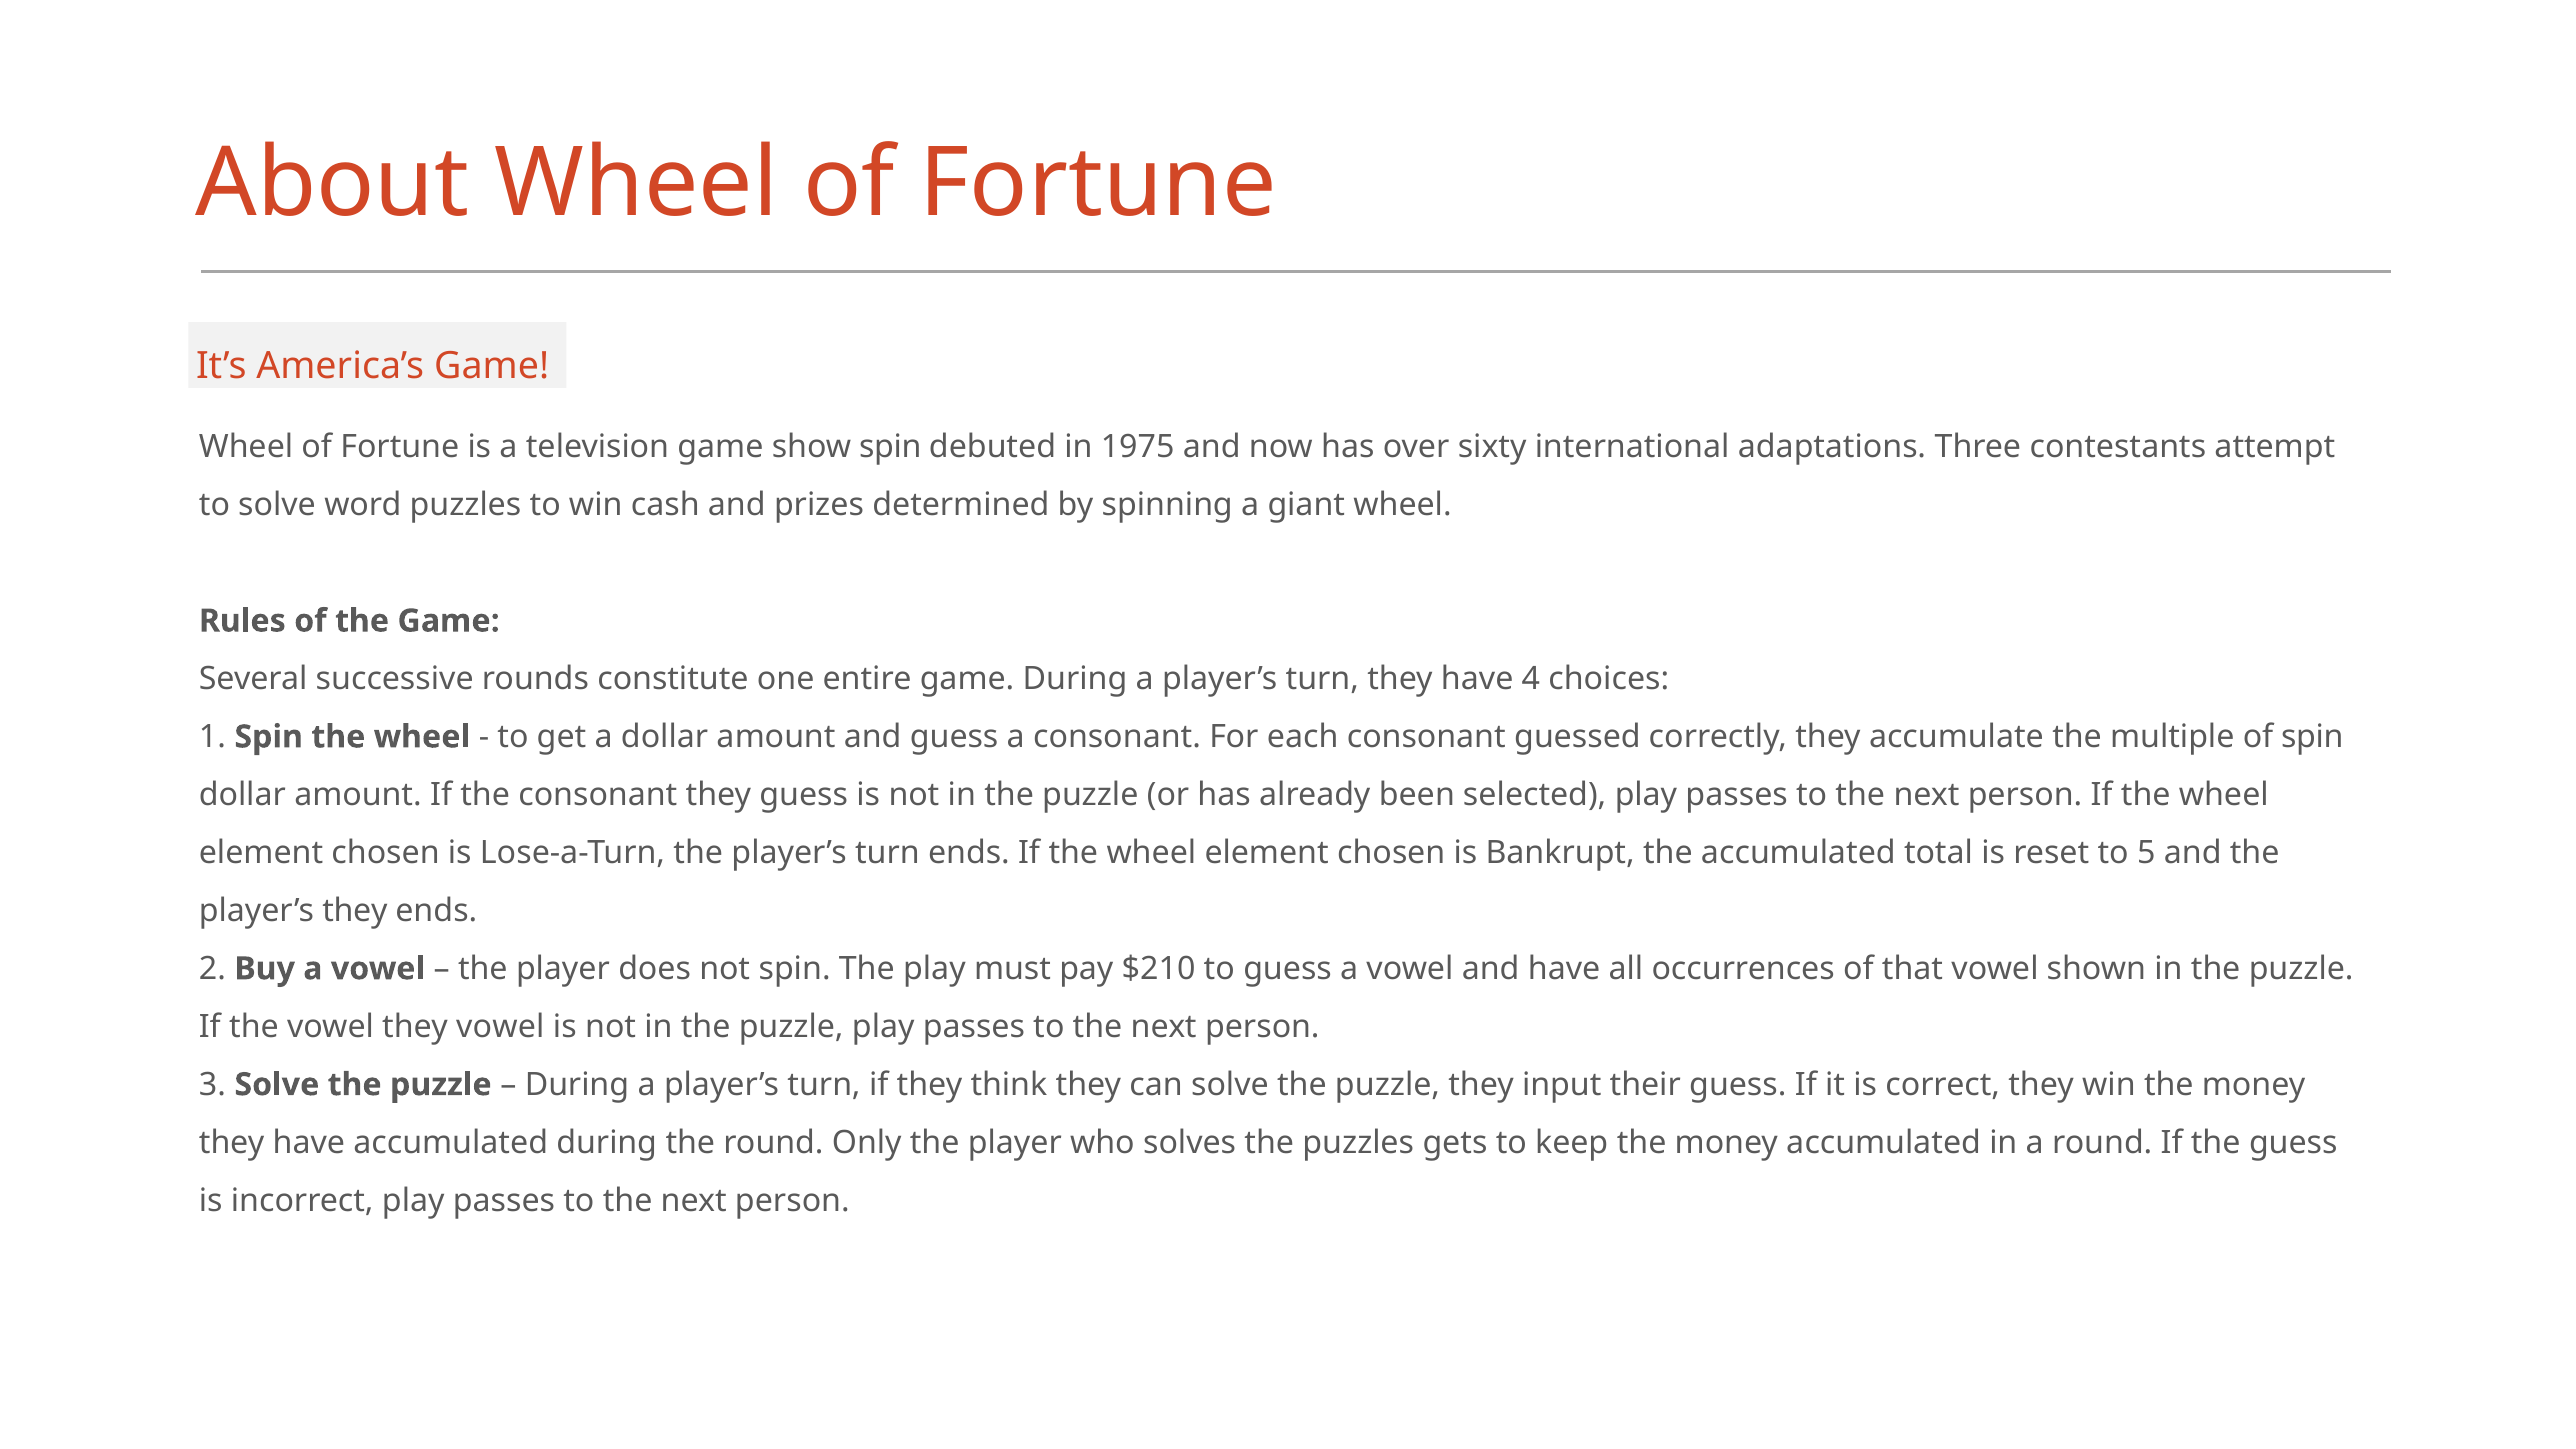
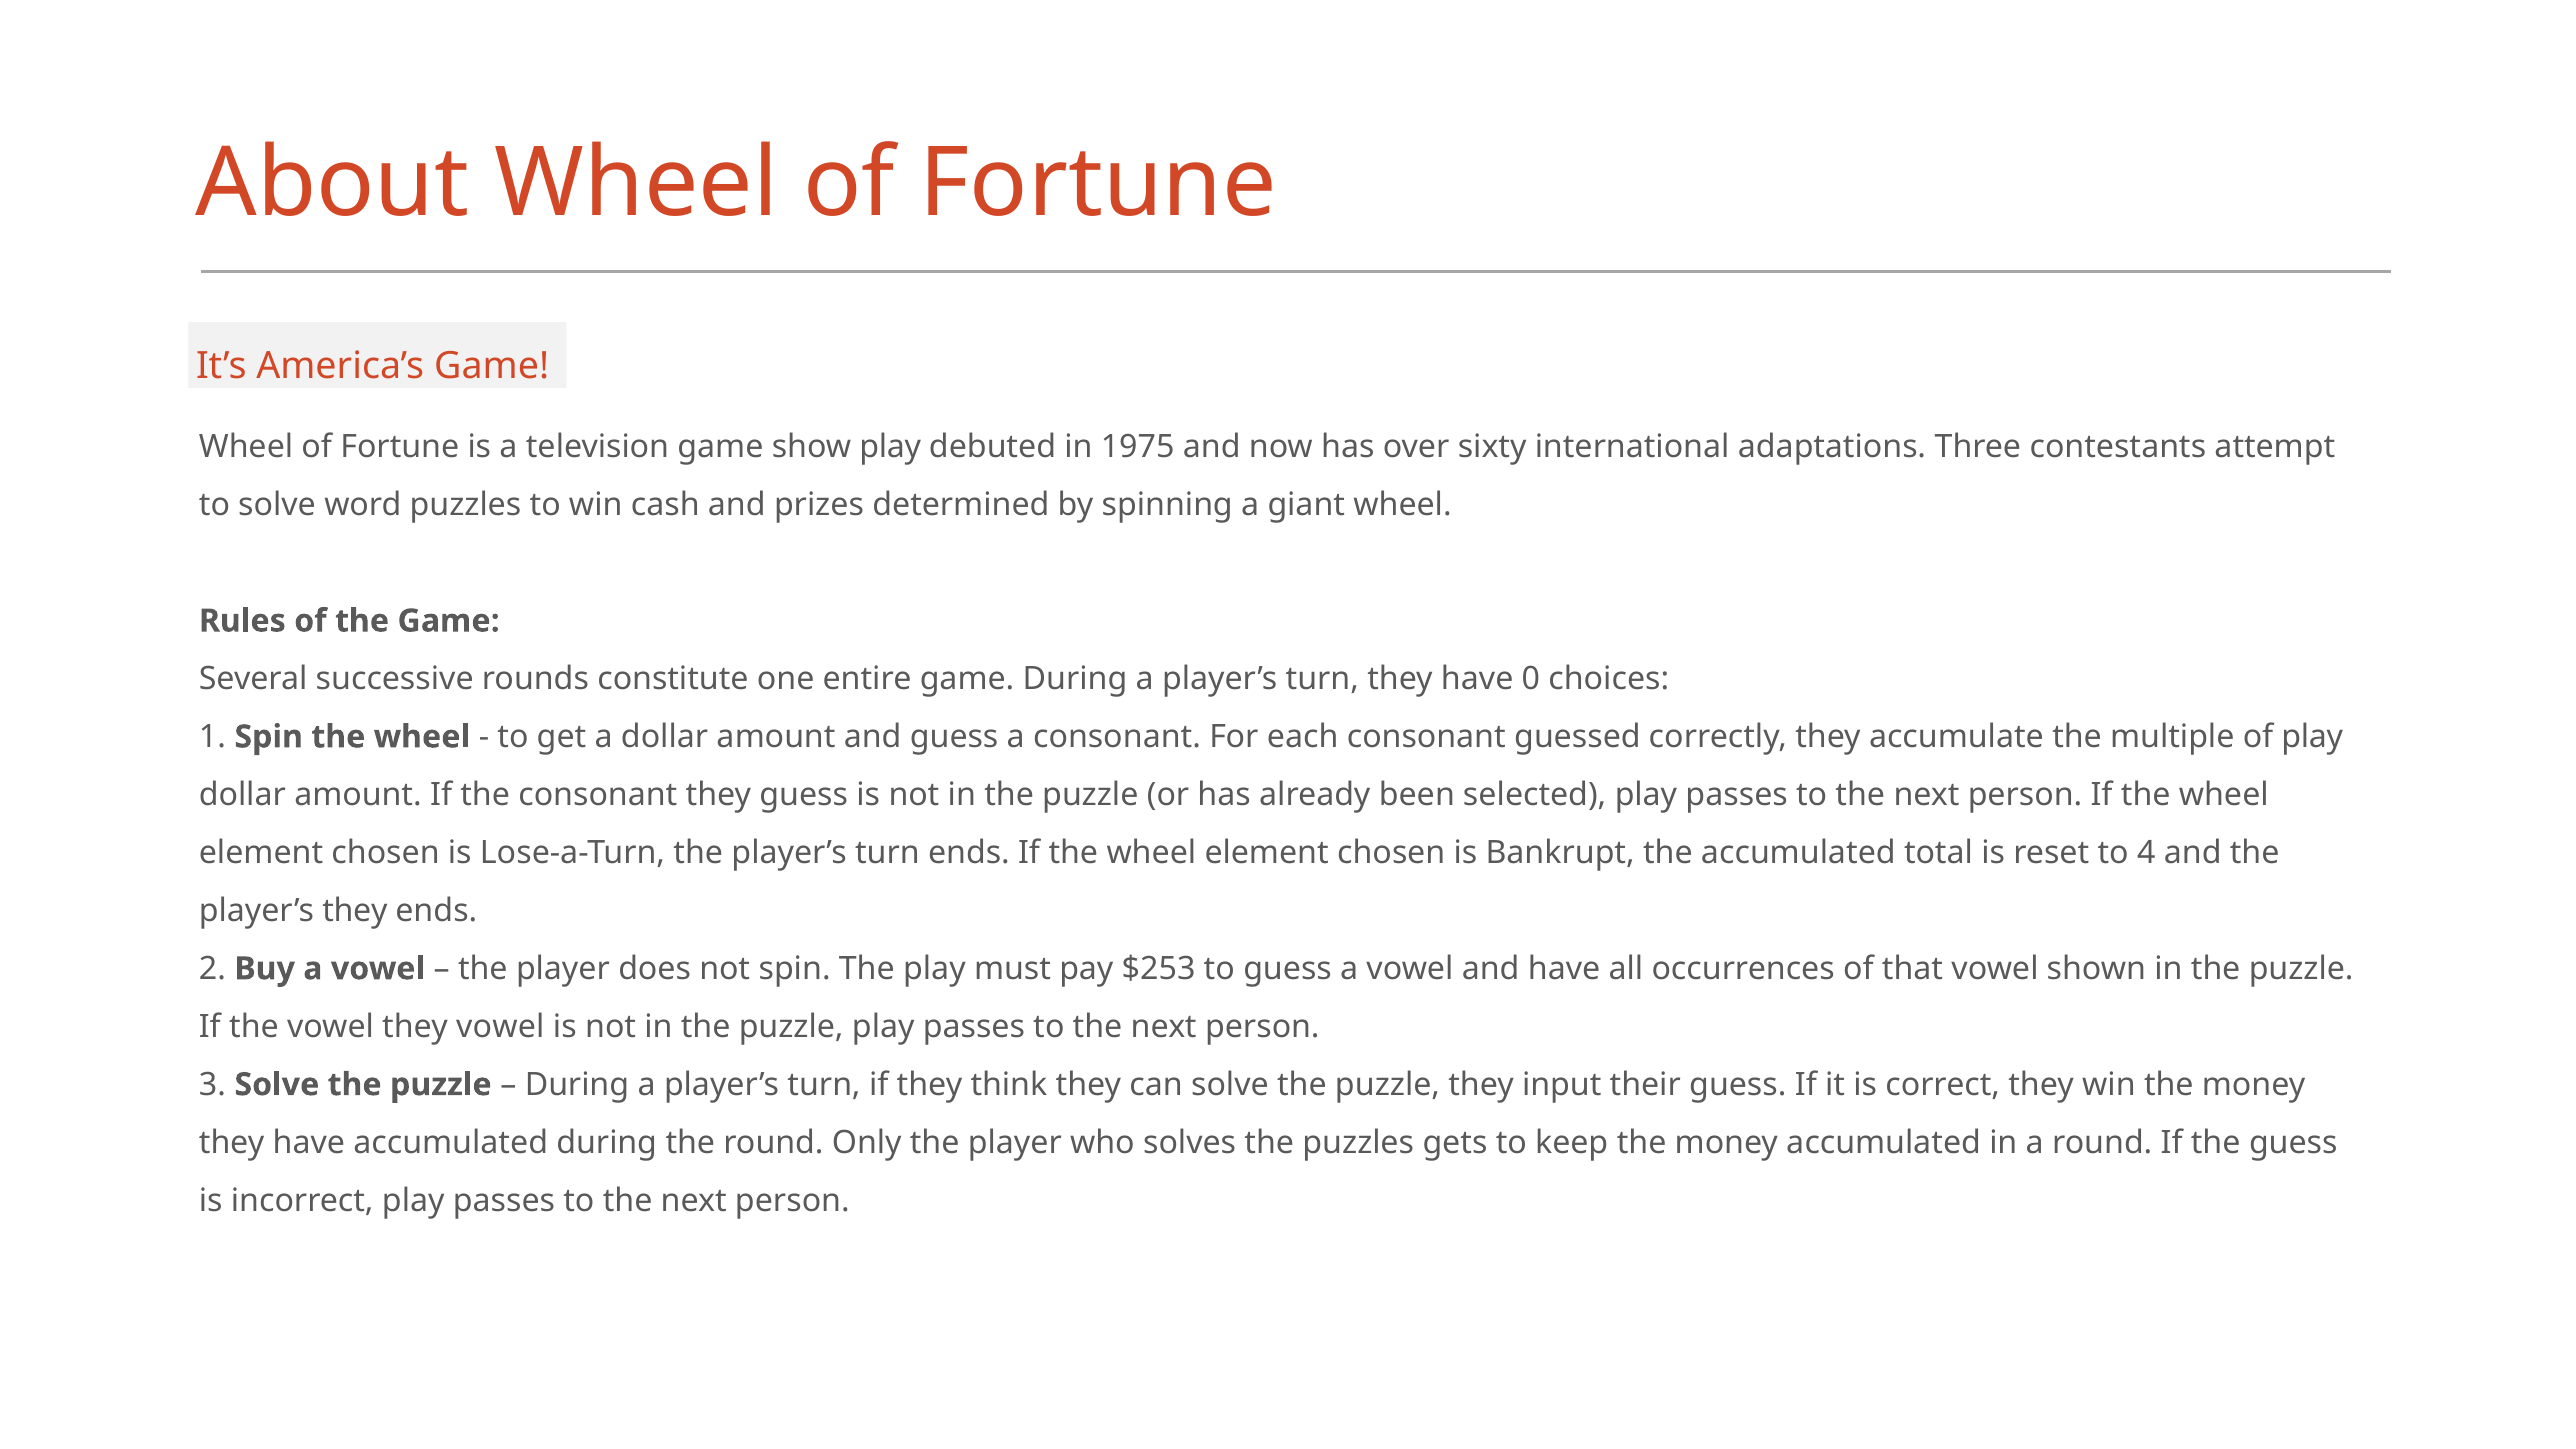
show spin: spin -> play (890, 447)
4: 4 -> 0 (1531, 679)
of spin: spin -> play (2312, 737)
5: 5 -> 4 (2146, 853)
$210: $210 -> $253 (1159, 969)
